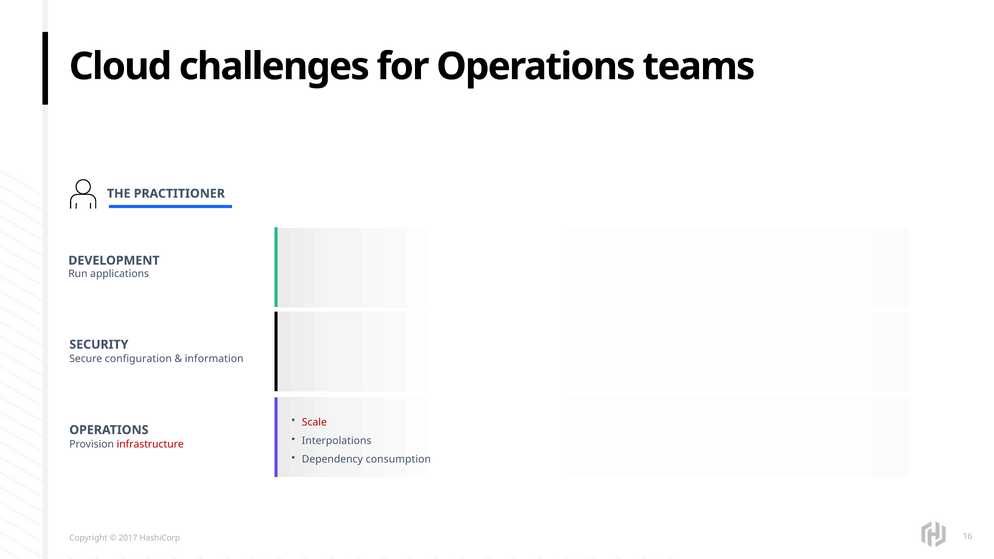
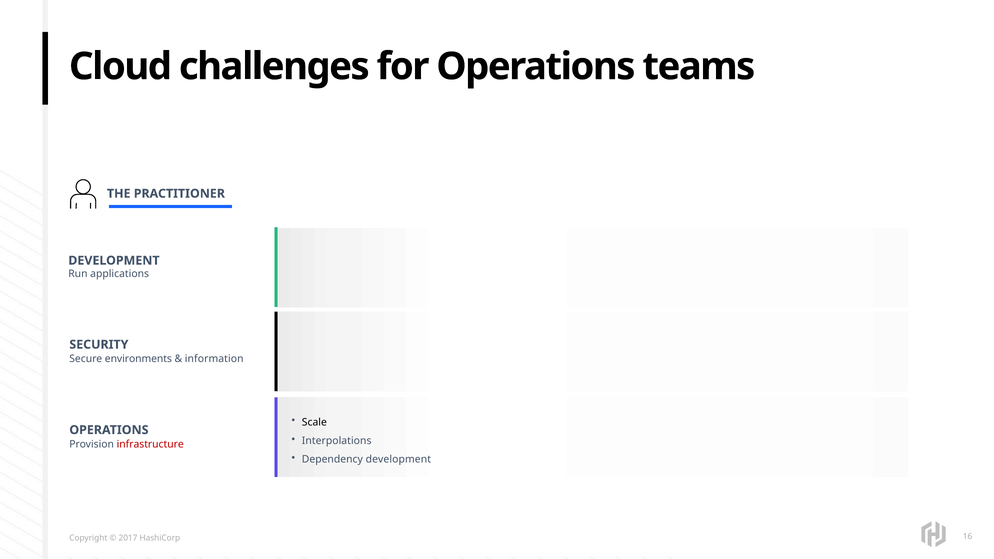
configuration: configuration -> environments (138, 359)
Scale colour: red -> black (314, 422)
Dependency consumption: consumption -> development (398, 460)
